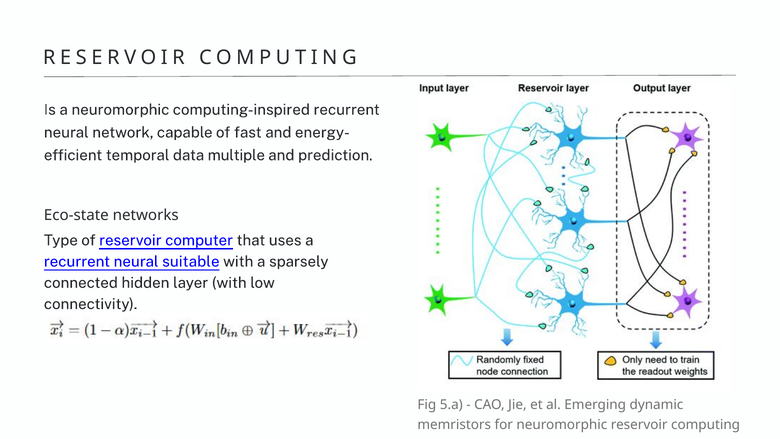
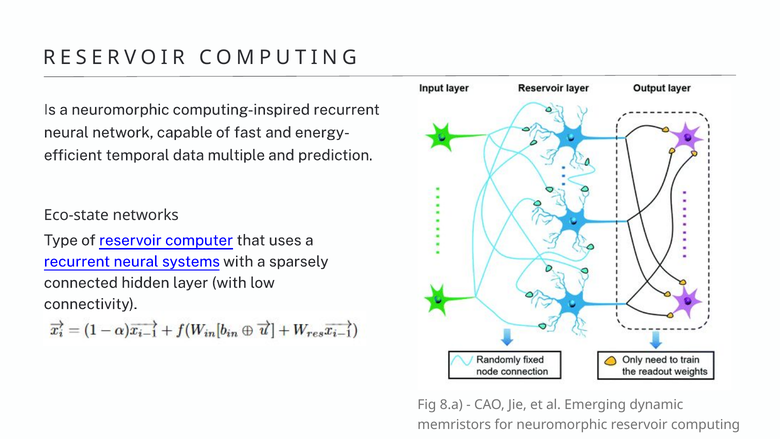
suitable: suitable -> systems (191, 261)
5.a: 5.a -> 8.a (451, 404)
